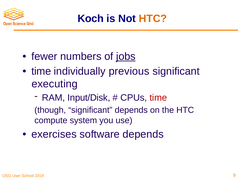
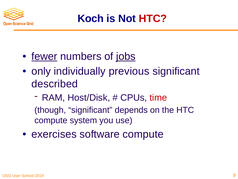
HTC colour: orange -> red (153, 19)
fewer underline: none -> present (44, 56)
time: time -> only (41, 71)
executing: executing -> described (55, 84)
Input/Disk: Input/Disk -> Host/Disk (89, 97)
software depends: depends -> compute (143, 134)
